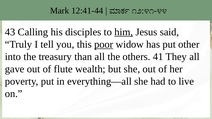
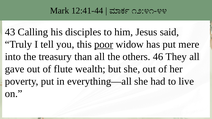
him underline: present -> none (124, 32)
other: other -> mere (189, 44)
41: 41 -> 46 (158, 57)
